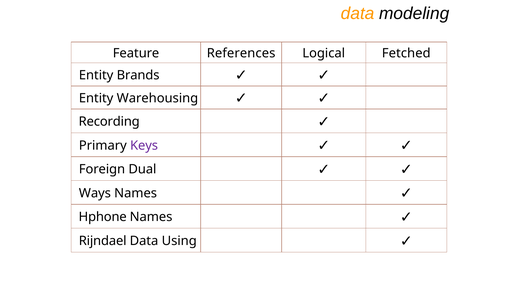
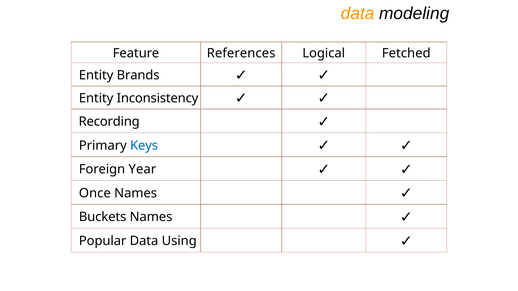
Warehousing: Warehousing -> Inconsistency (158, 98)
Keys colour: purple -> blue (144, 146)
Dual: Dual -> Year (142, 170)
Ways: Ways -> Once (95, 193)
Hphone: Hphone -> Buckets (103, 217)
Rijndael: Rijndael -> Popular (103, 241)
